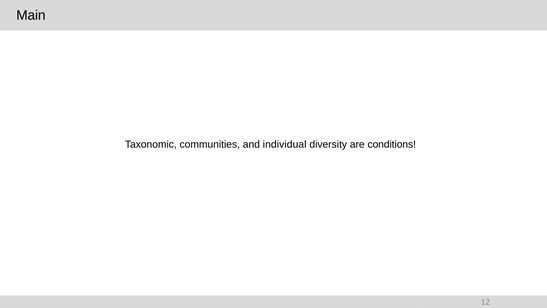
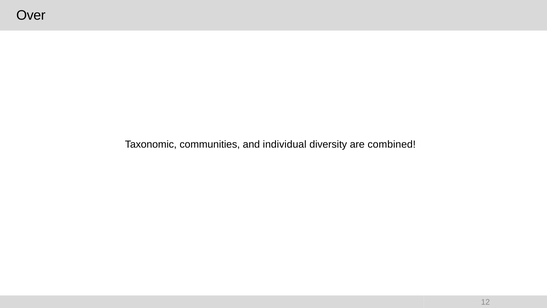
Main: Main -> Over (31, 15)
conditions: conditions -> combined (392, 144)
